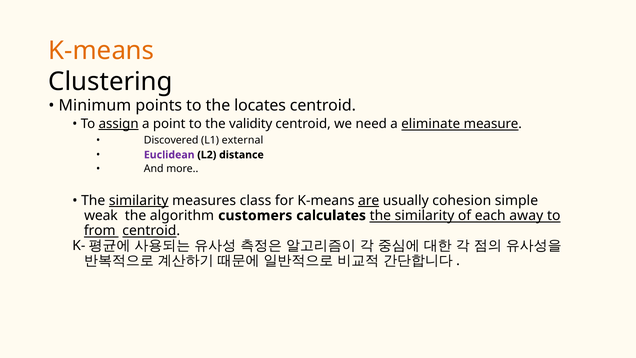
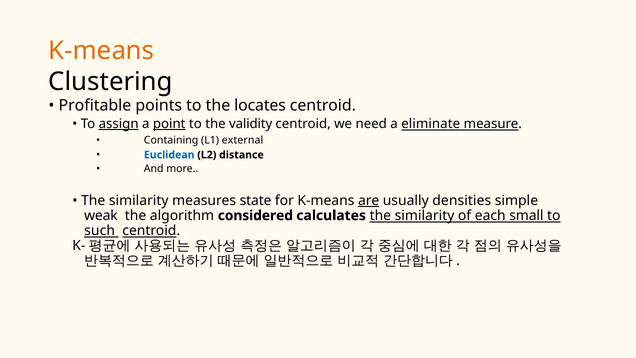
Minimum: Minimum -> Profitable (95, 106)
point underline: none -> present (169, 124)
Discovered: Discovered -> Containing (171, 140)
Euclidean colour: purple -> blue (169, 155)
similarity underline: present -> none (139, 200)
class: class -> state (256, 200)
cohesion: cohesion -> densities (462, 200)
customers: customers -> considered (255, 215)
away: away -> small (526, 215)
from: from -> such (100, 230)
